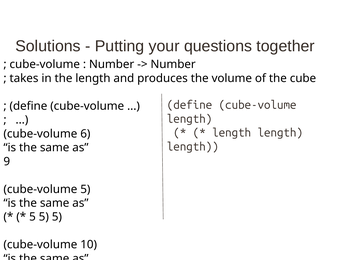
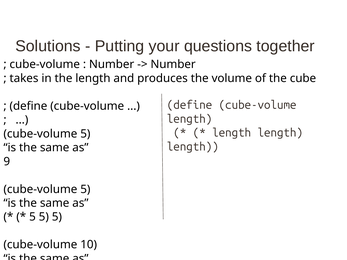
6: 6 -> 5 (85, 134)
